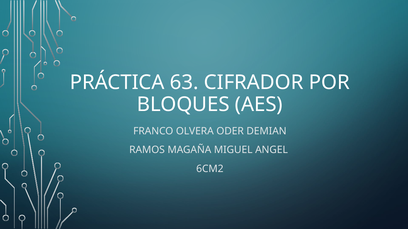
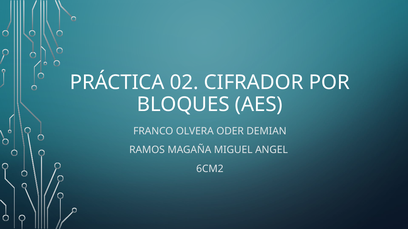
63: 63 -> 02 (184, 83)
